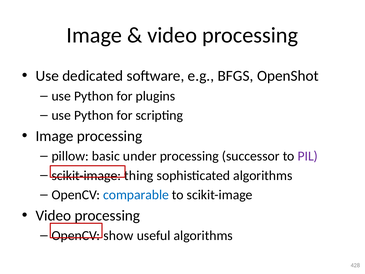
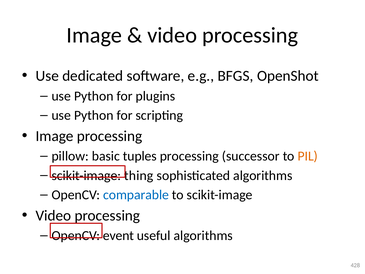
under: under -> tuples (140, 156)
PIL colour: purple -> orange (308, 156)
show: show -> event (118, 235)
